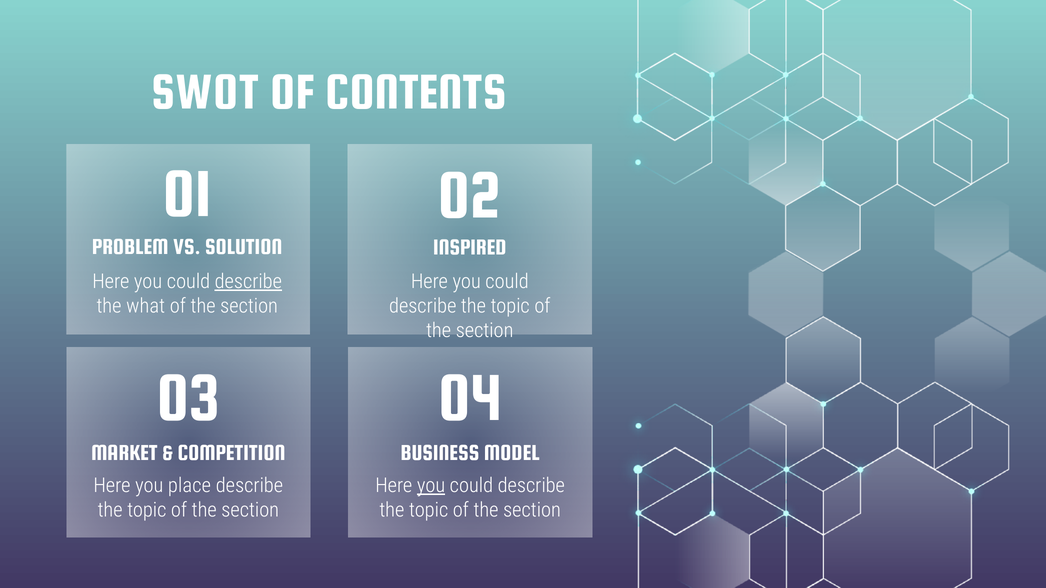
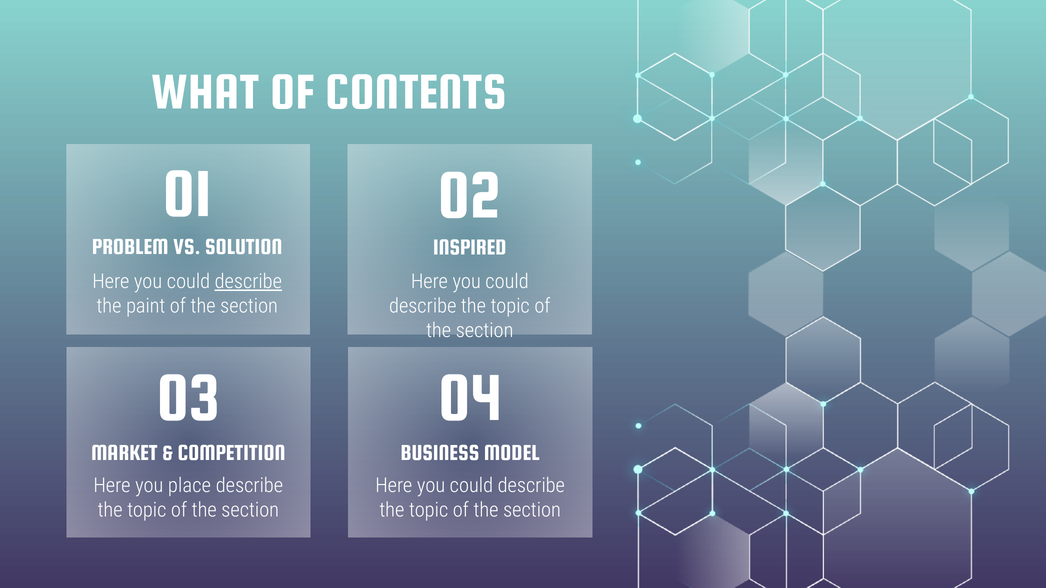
SWOT: SWOT -> WHAT (205, 91)
what: what -> paint (146, 306)
you underline: present -> none (431, 486)
